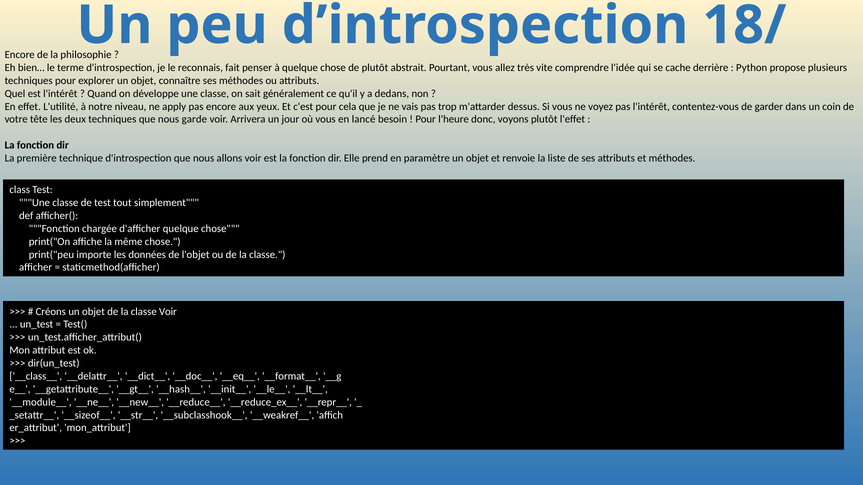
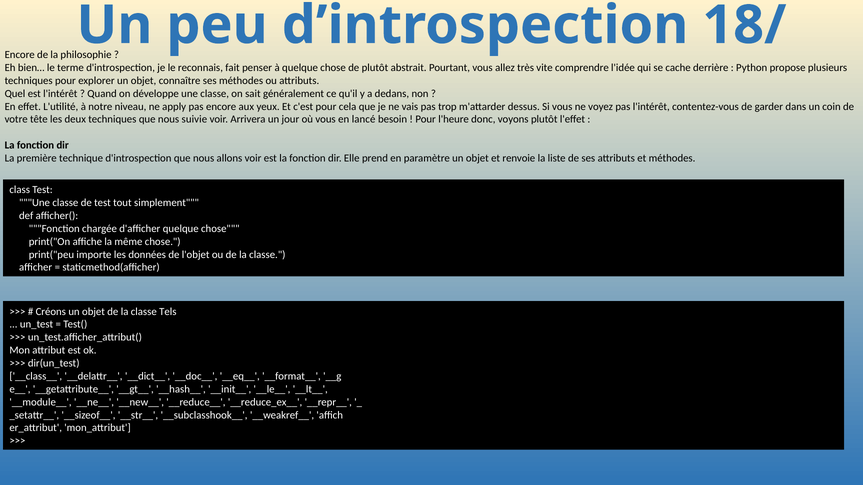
garde: garde -> suivie (194, 120)
classe Voir: Voir -> Tels (168, 312)
